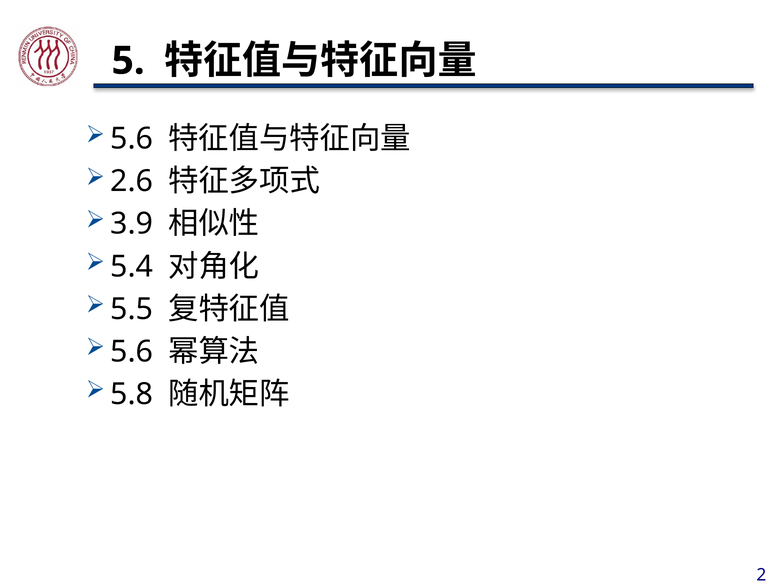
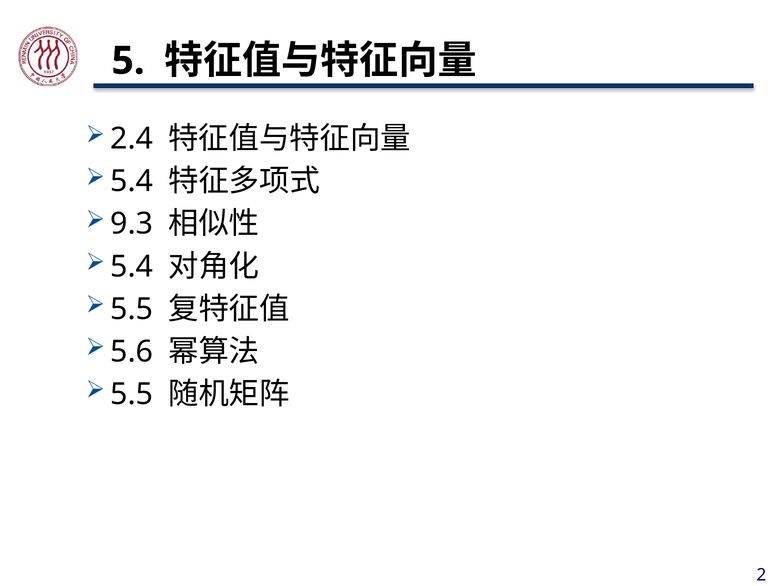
5.6: 5.6 -> 2.4 (132, 139)
2.6: 2.6 -> 5.4 (132, 181)
3.9: 3.9 -> 9.3 (132, 224)
5.8: 5.8 -> 5.5 (132, 394)
